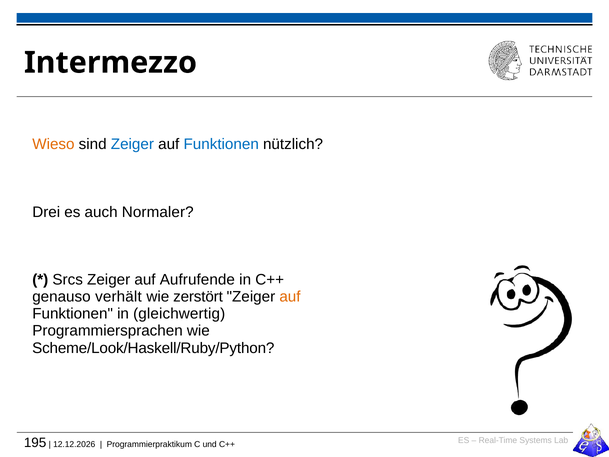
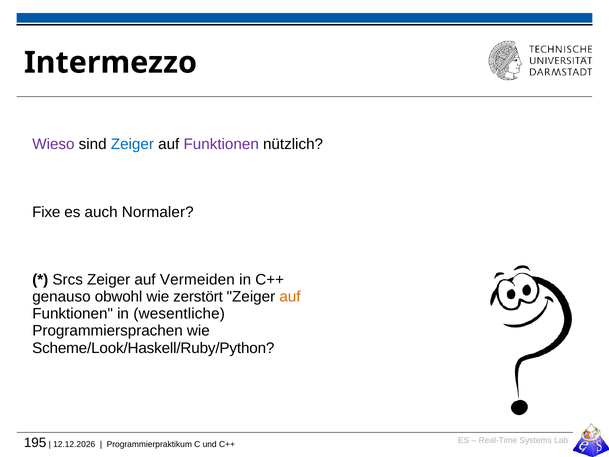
Wieso colour: orange -> purple (53, 144)
Funktionen colour: blue -> purple (221, 144)
Drei: Drei -> Fixe (46, 212)
Aufrufende: Aufrufende -> Vermeiden (197, 280)
verhält: verhält -> obwohl (119, 297)
gleichwertig: gleichwertig -> wesentliche (179, 314)
